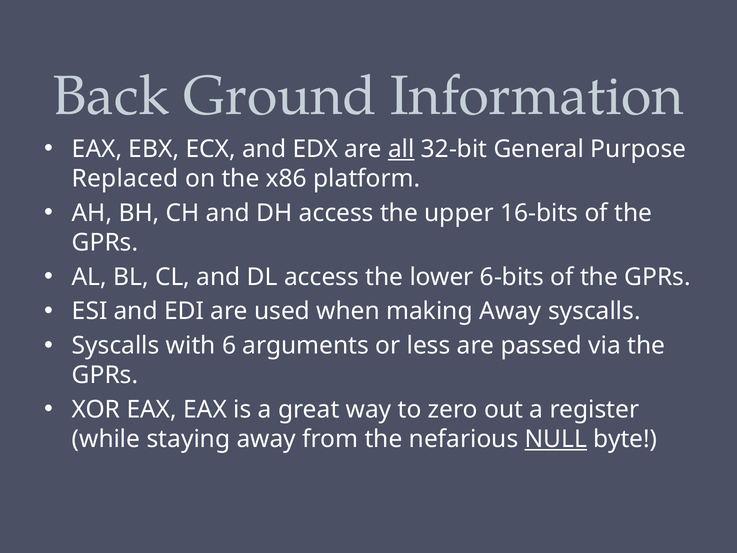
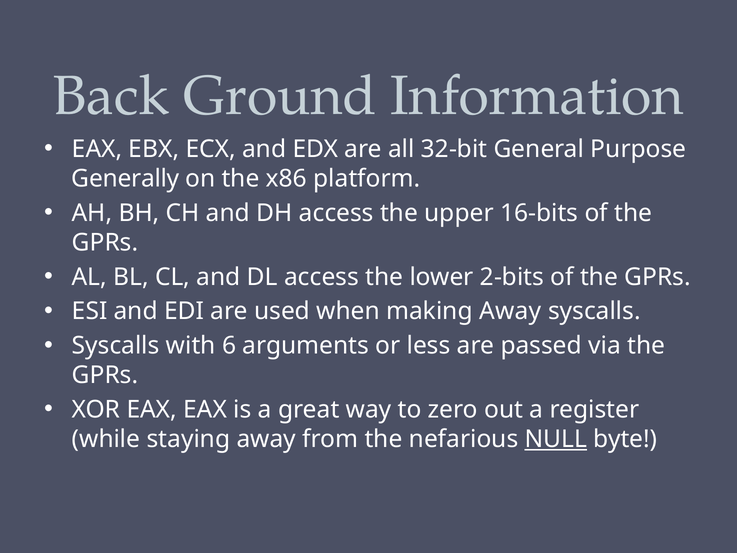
all underline: present -> none (401, 149)
Replaced: Replaced -> Generally (125, 179)
6-bits: 6-bits -> 2-bits (512, 277)
